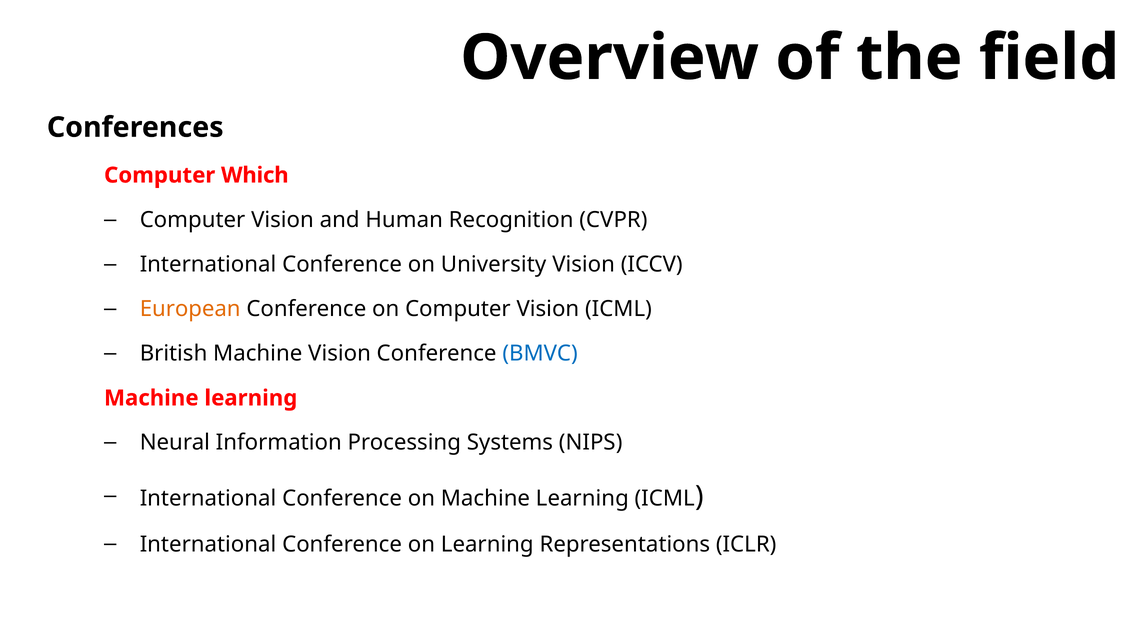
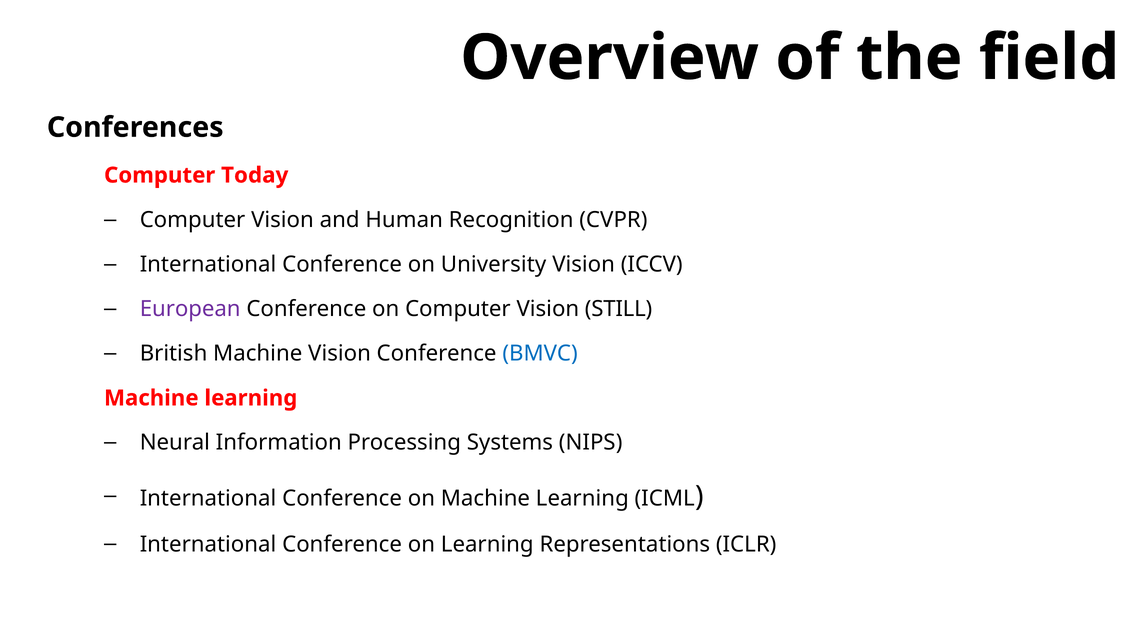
Which: Which -> Today (255, 175)
European colour: orange -> purple (190, 309)
Vision ICML: ICML -> STILL (619, 309)
